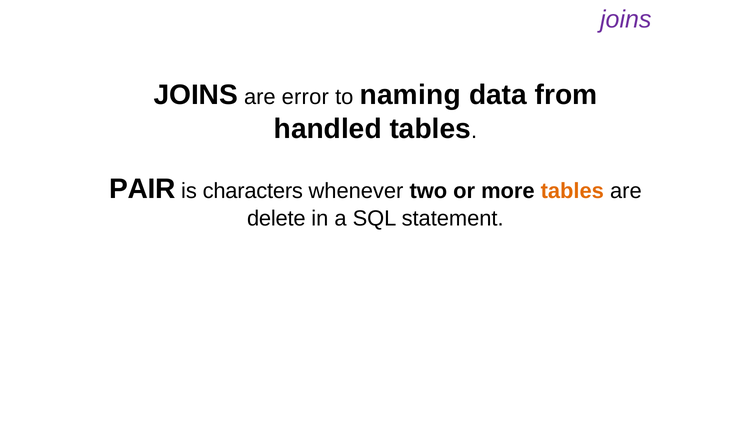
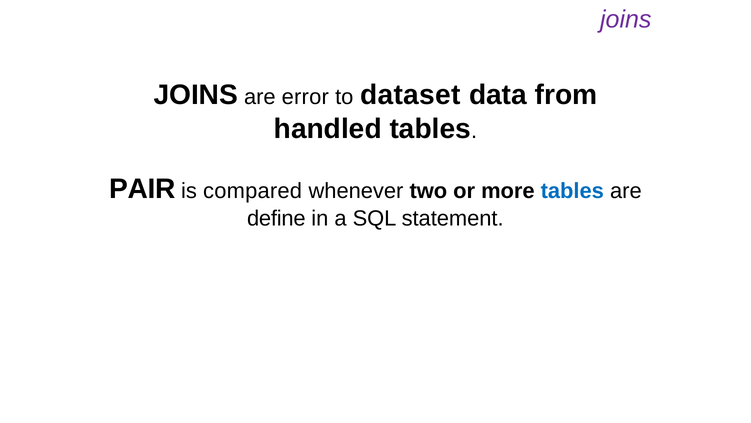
naming: naming -> dataset (410, 95)
characters: characters -> compared (253, 191)
tables colour: orange -> blue (572, 191)
delete: delete -> define (276, 218)
